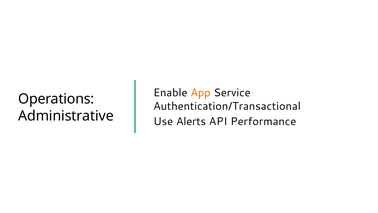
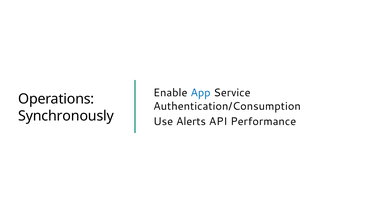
App colour: orange -> blue (201, 93)
Authentication/Transactional: Authentication/Transactional -> Authentication/Consumption (227, 106)
Administrative: Administrative -> Synchronously (66, 116)
